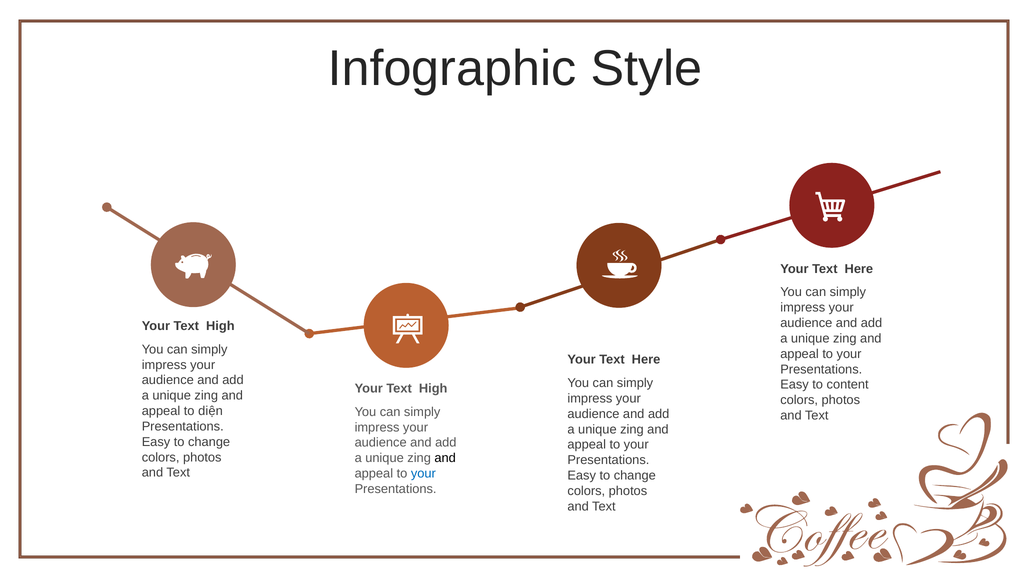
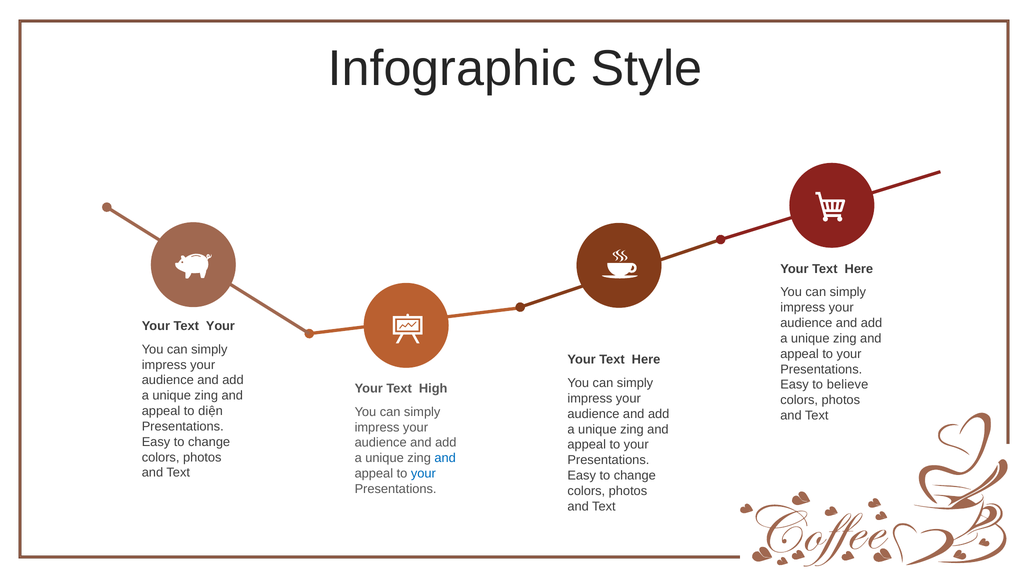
High: High -> Your (220, 326)
content: content -> believe (848, 385)
and colour: black -> blue (445, 458)
